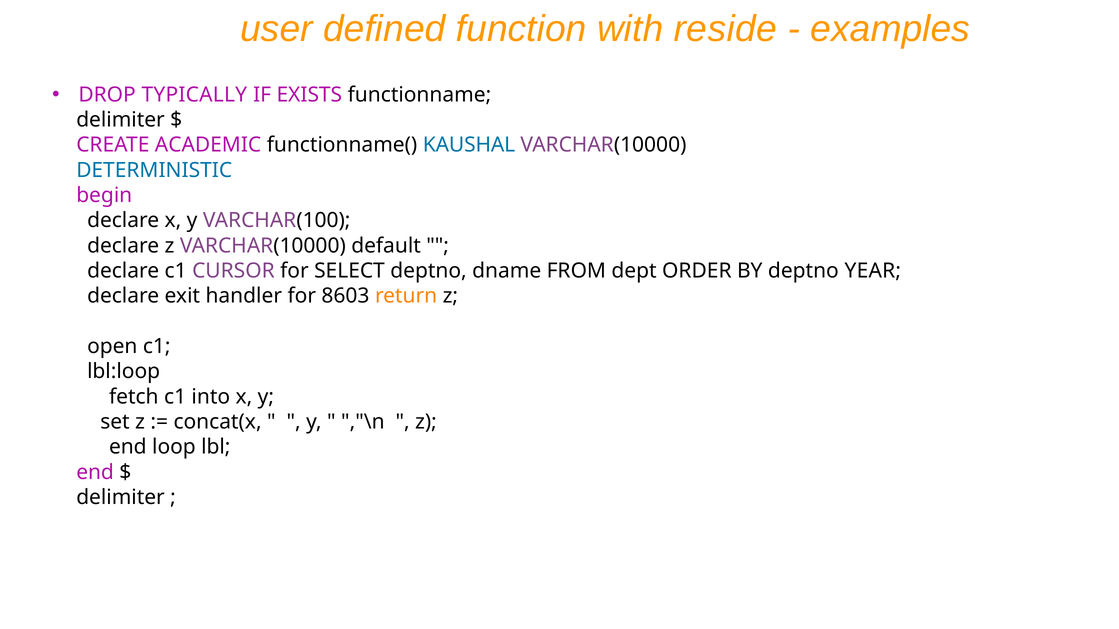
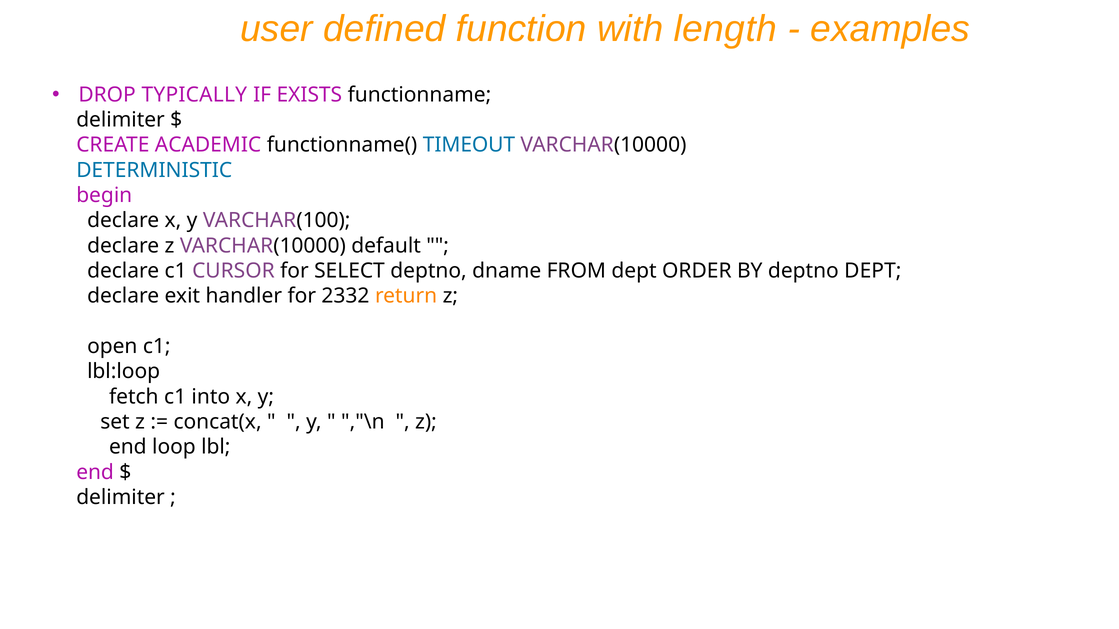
reside: reside -> length (725, 29)
KAUSHAL: KAUSHAL -> TIMEOUT (469, 145)
deptno YEAR: YEAR -> DEPT (873, 271)
8603: 8603 -> 2332 (345, 296)
